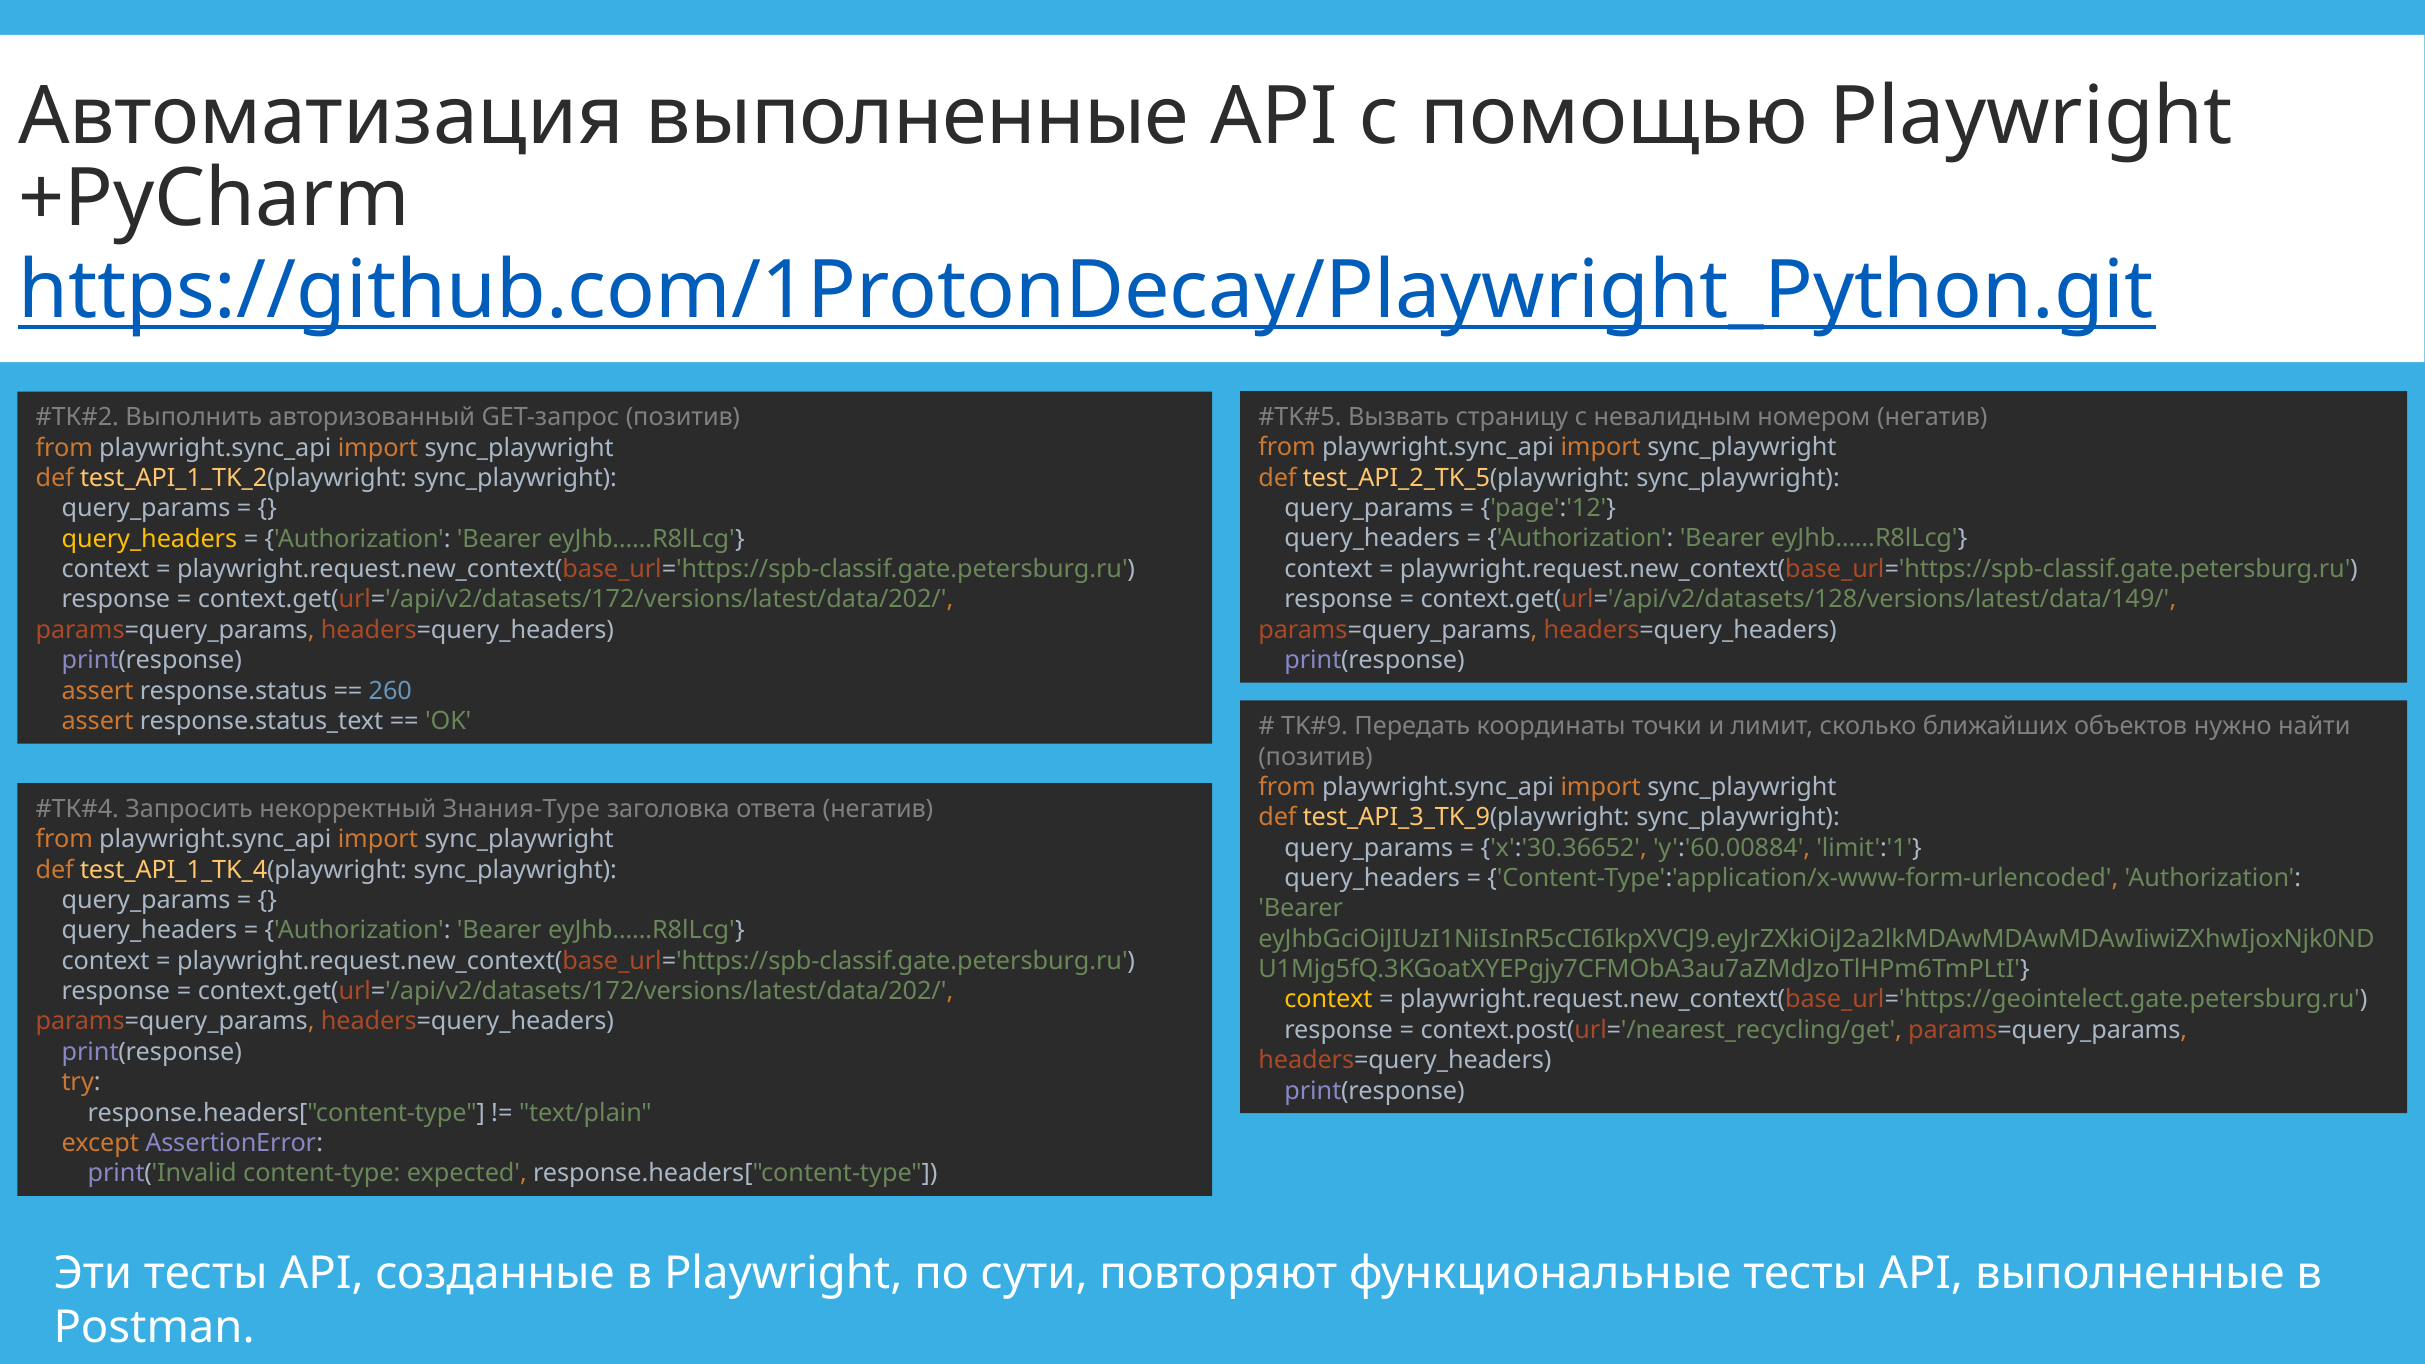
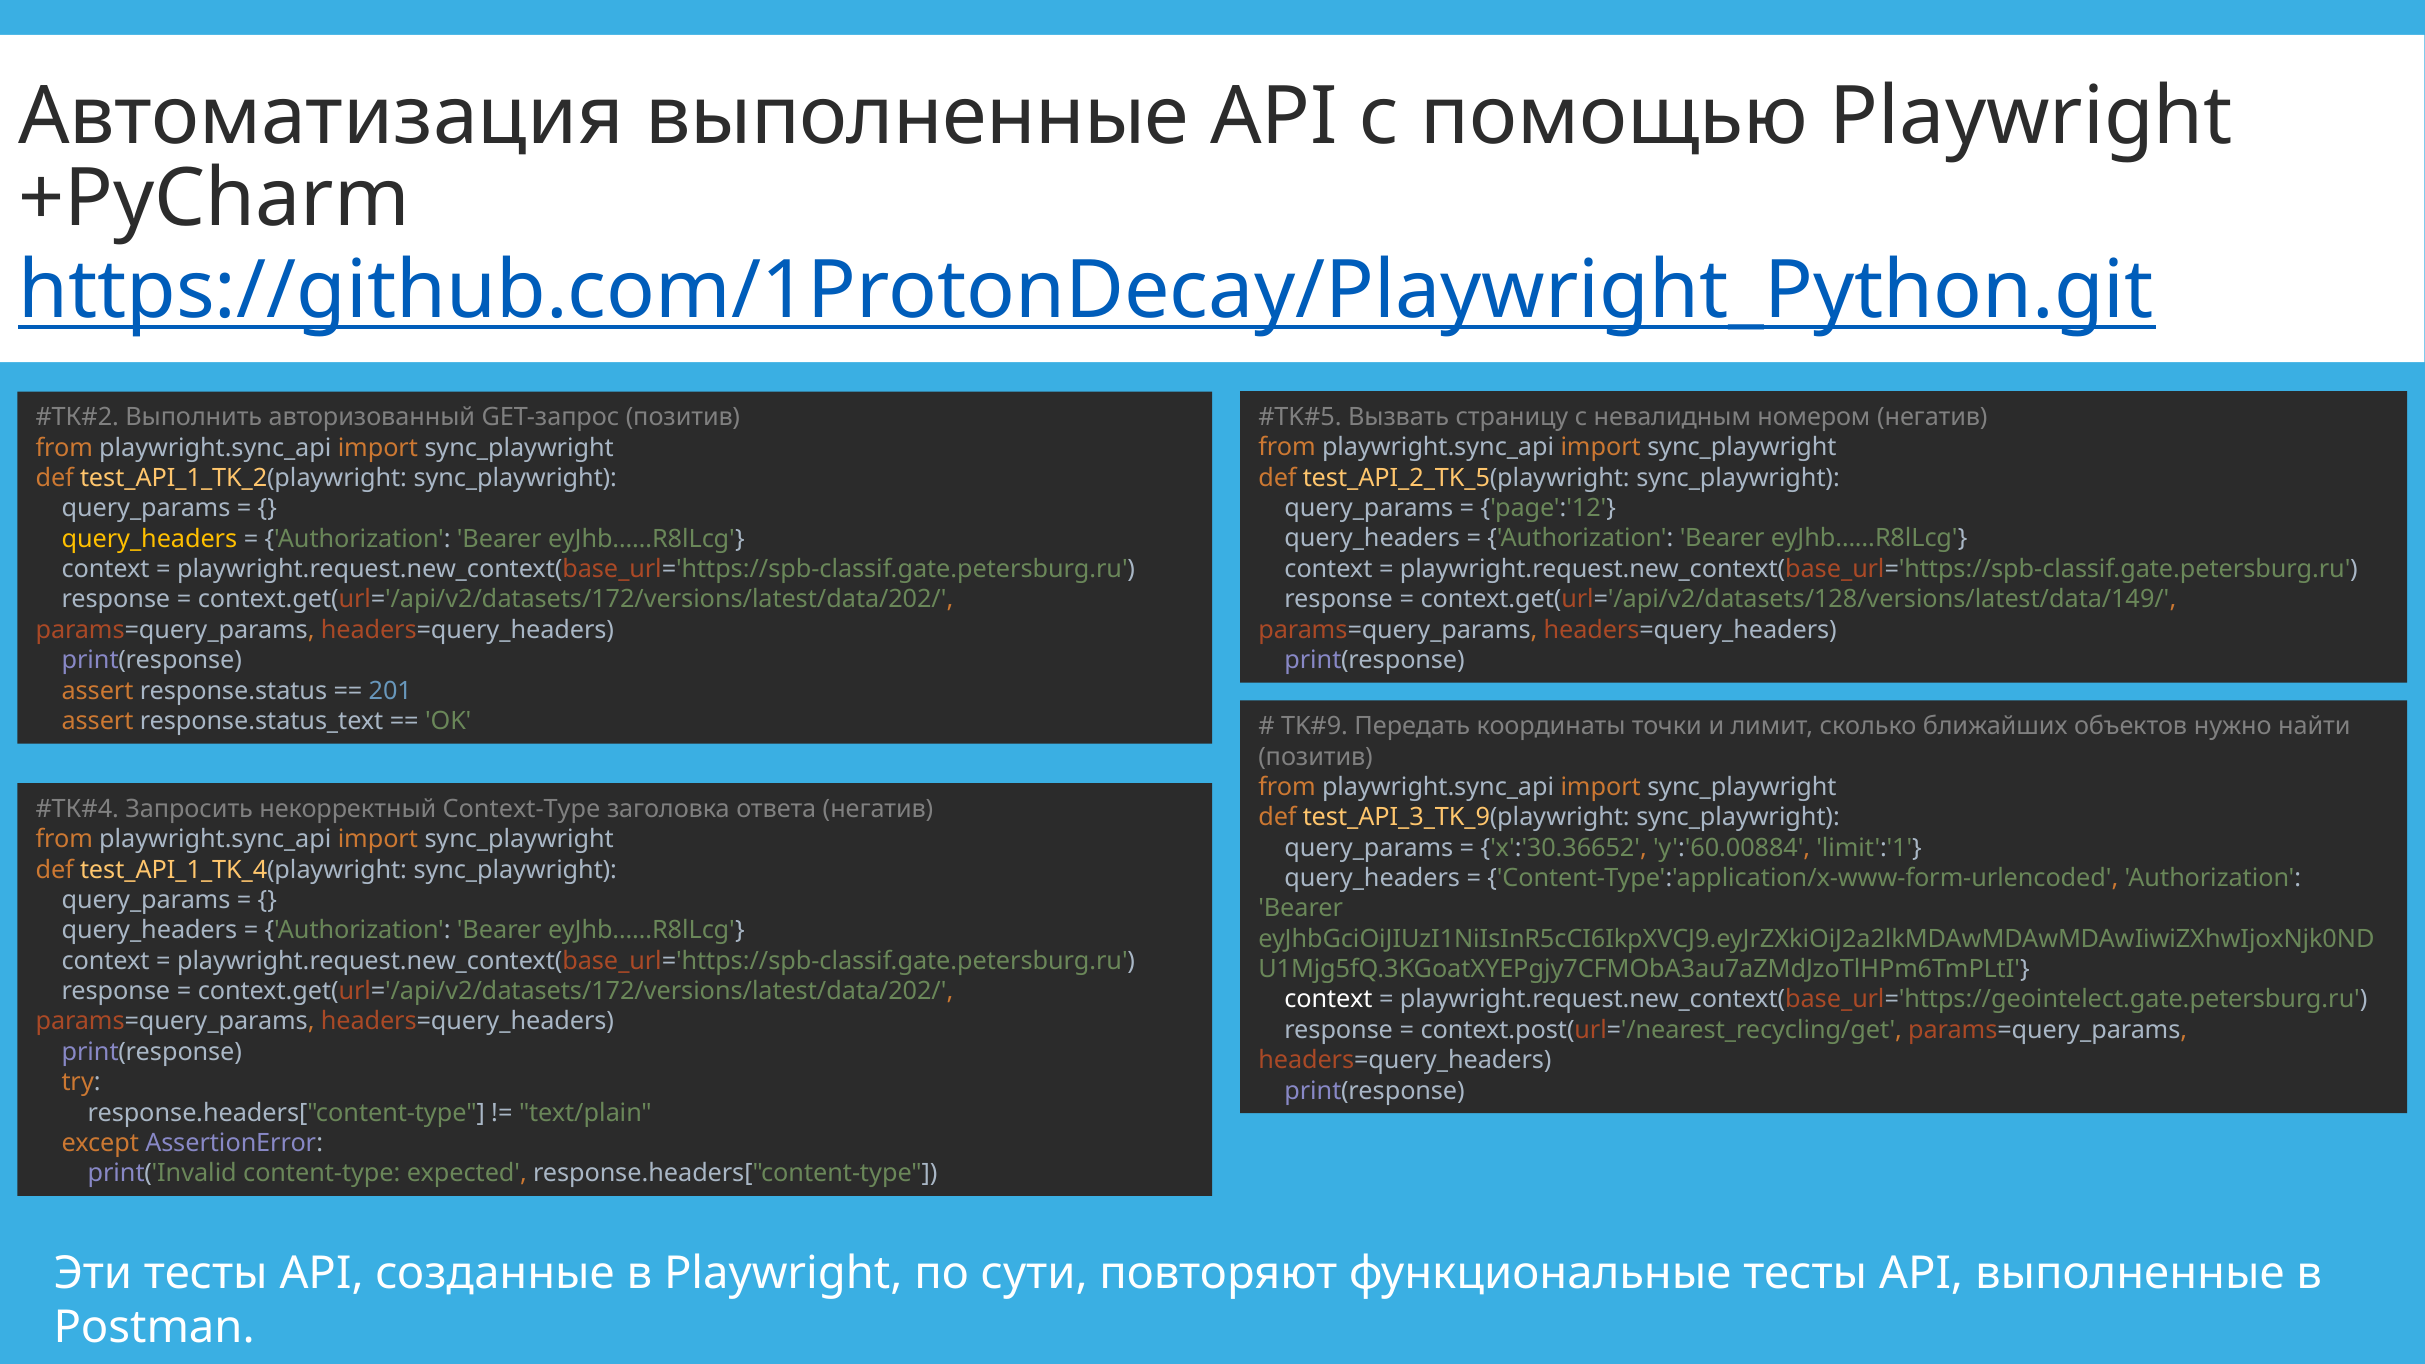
260: 260 -> 201 (390, 691)
Знания-Type: Знания-Type -> Context-Type (522, 809)
context colour: yellow -> white (1328, 1000)
